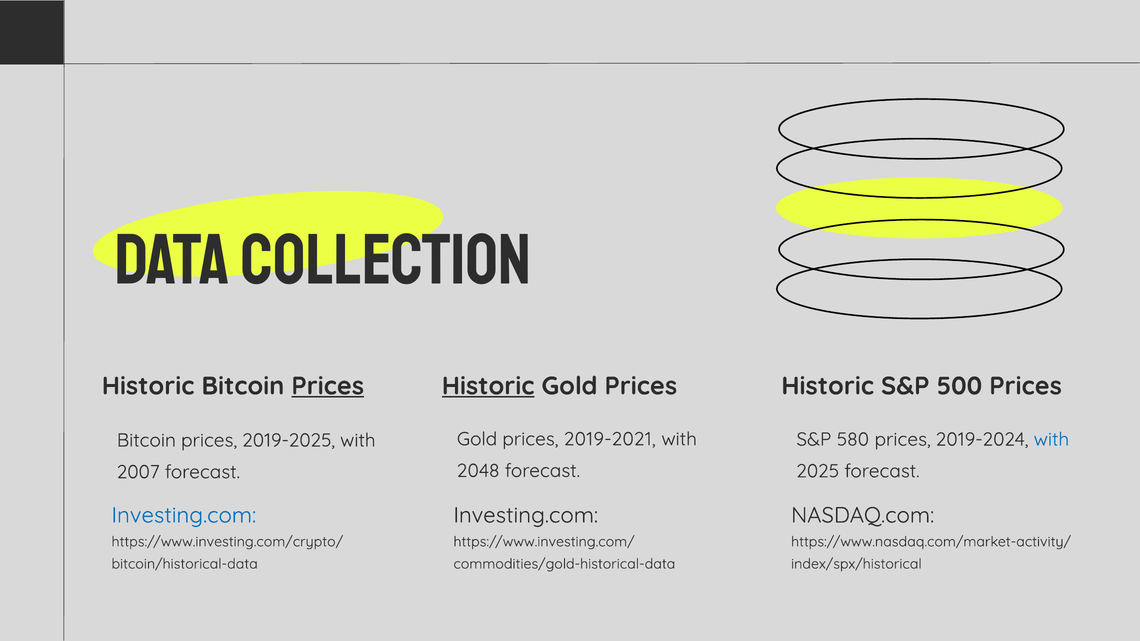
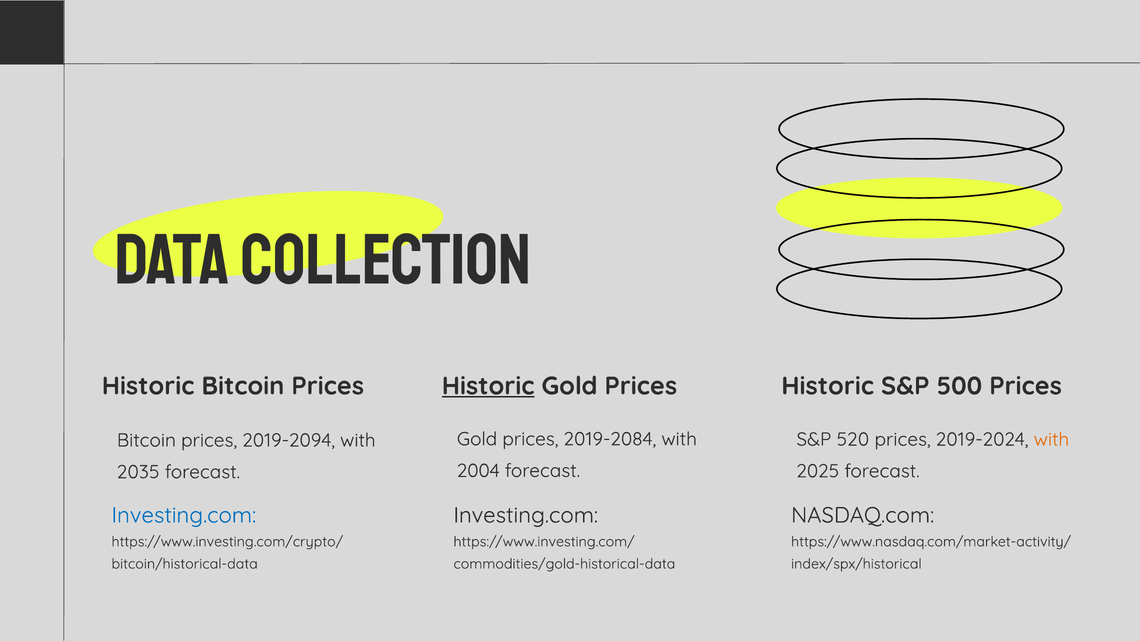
Prices underline: present -> none (328, 386)
2019-2021: 2019-2021 -> 2019-2084 (610, 439)
580: 580 -> 520 (853, 440)
with colour: blue -> orange (1051, 440)
2019-2025: 2019-2025 -> 2019-2094 (289, 441)
2048: 2048 -> 2004 (478, 471)
2007: 2007 -> 2035 (138, 472)
